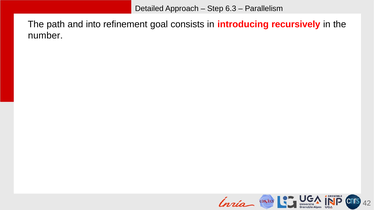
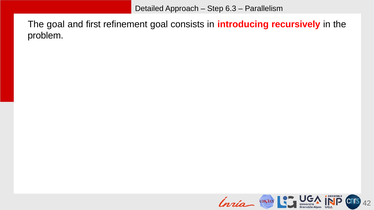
The path: path -> goal (56, 24)
into: into -> first (93, 24)
number: number -> problem (45, 36)
